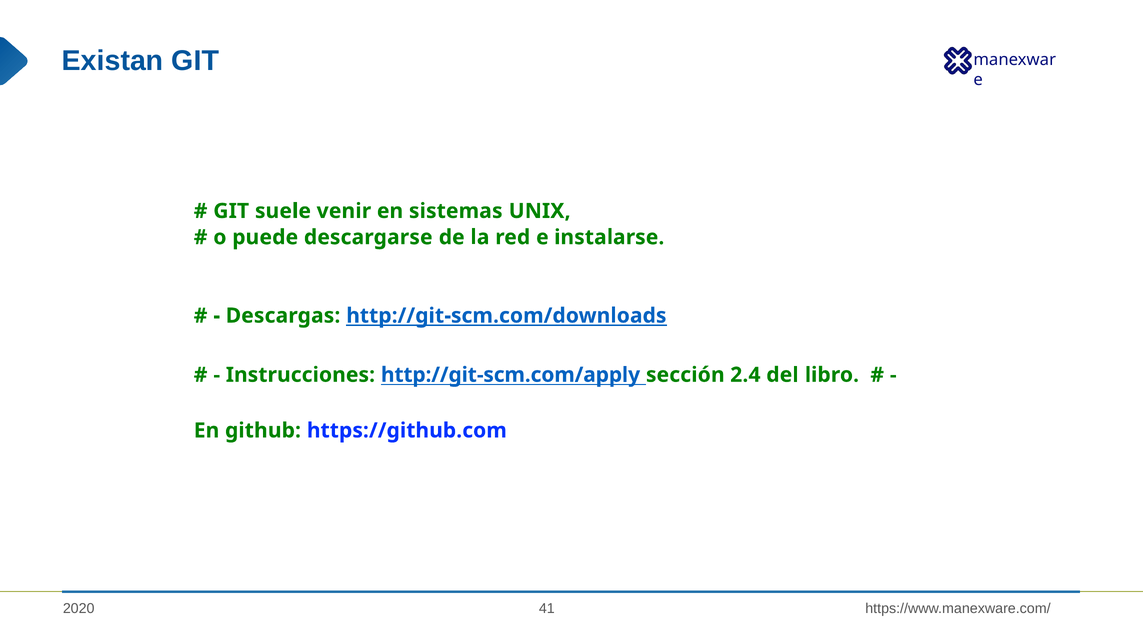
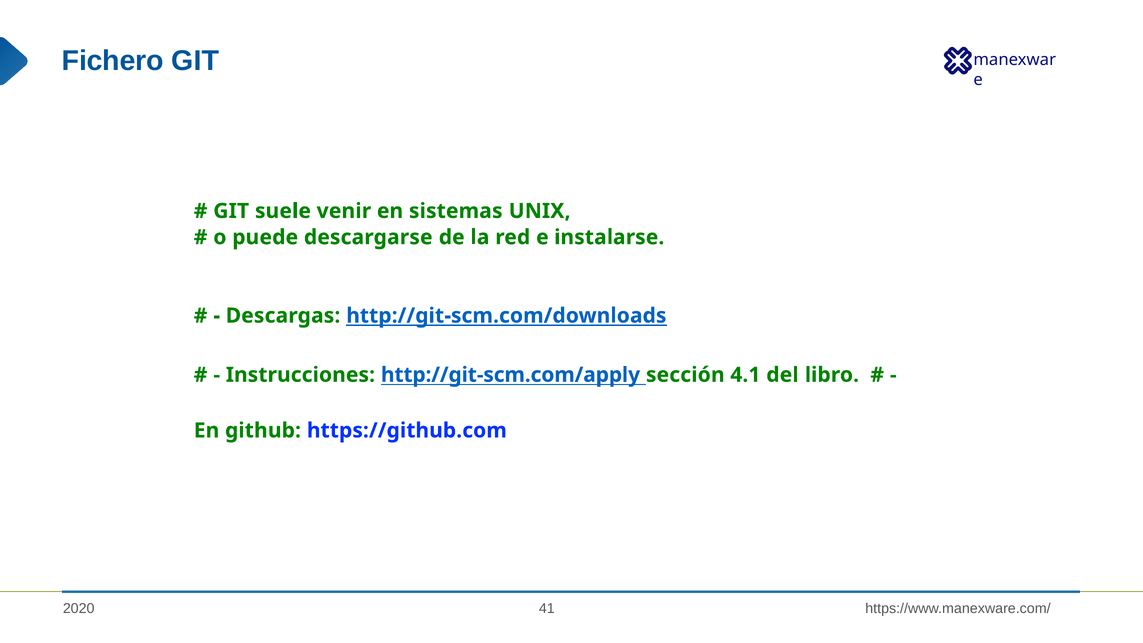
Existan: Existan -> Fichero (113, 61)
2.4: 2.4 -> 4.1 (745, 375)
